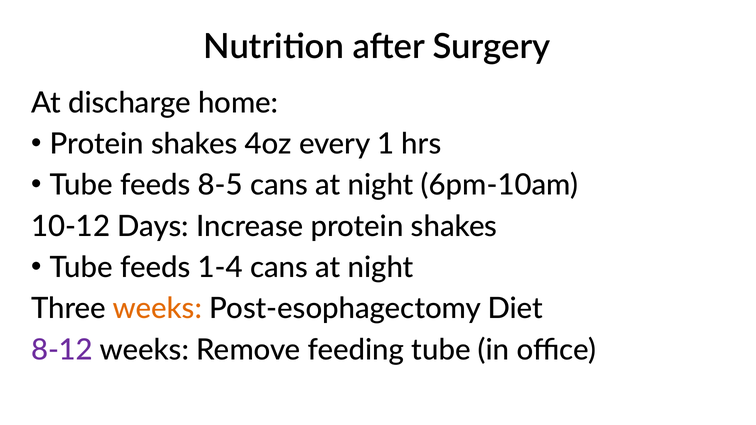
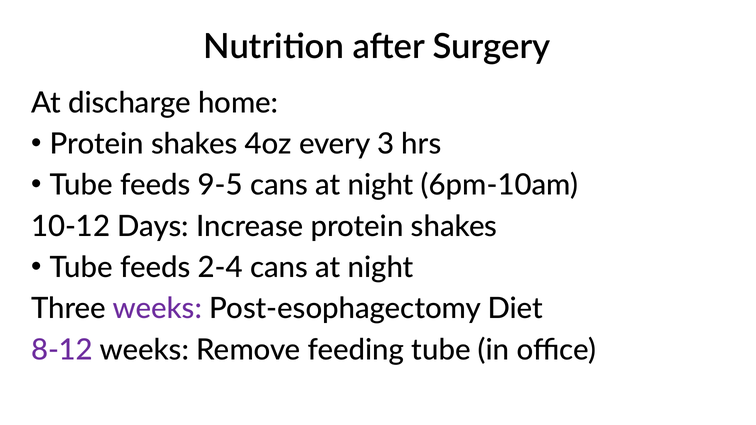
1: 1 -> 3 (386, 144)
8-5: 8-5 -> 9-5 (220, 185)
1-4: 1-4 -> 2-4 (220, 268)
weeks colour: orange -> purple (157, 309)
